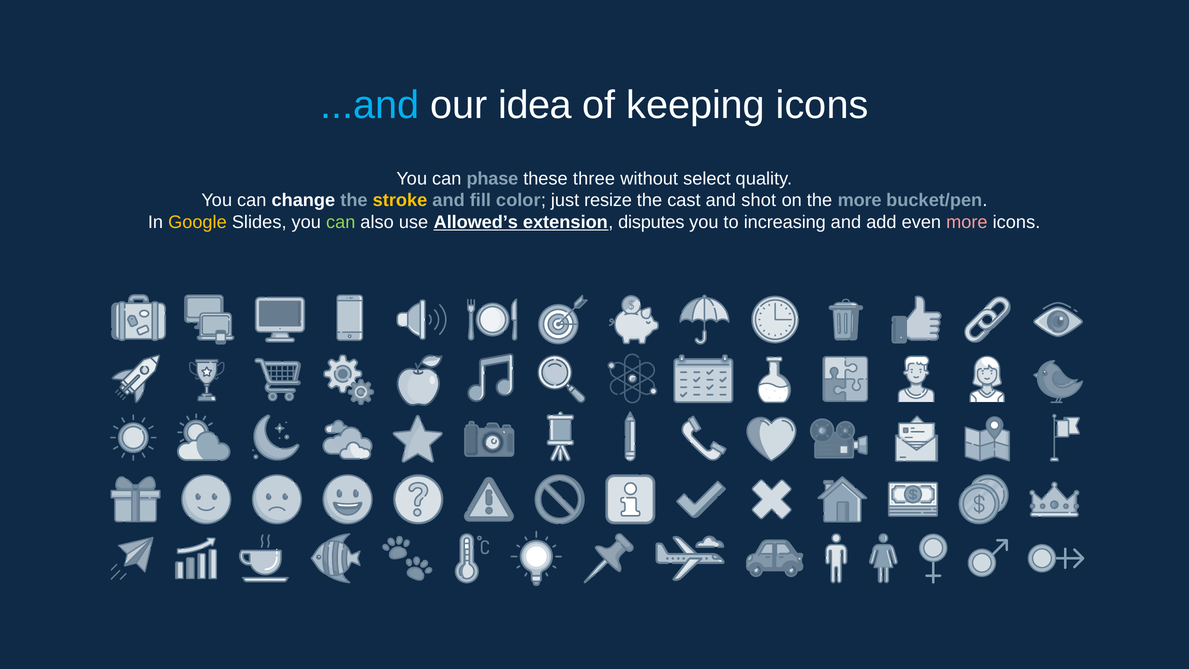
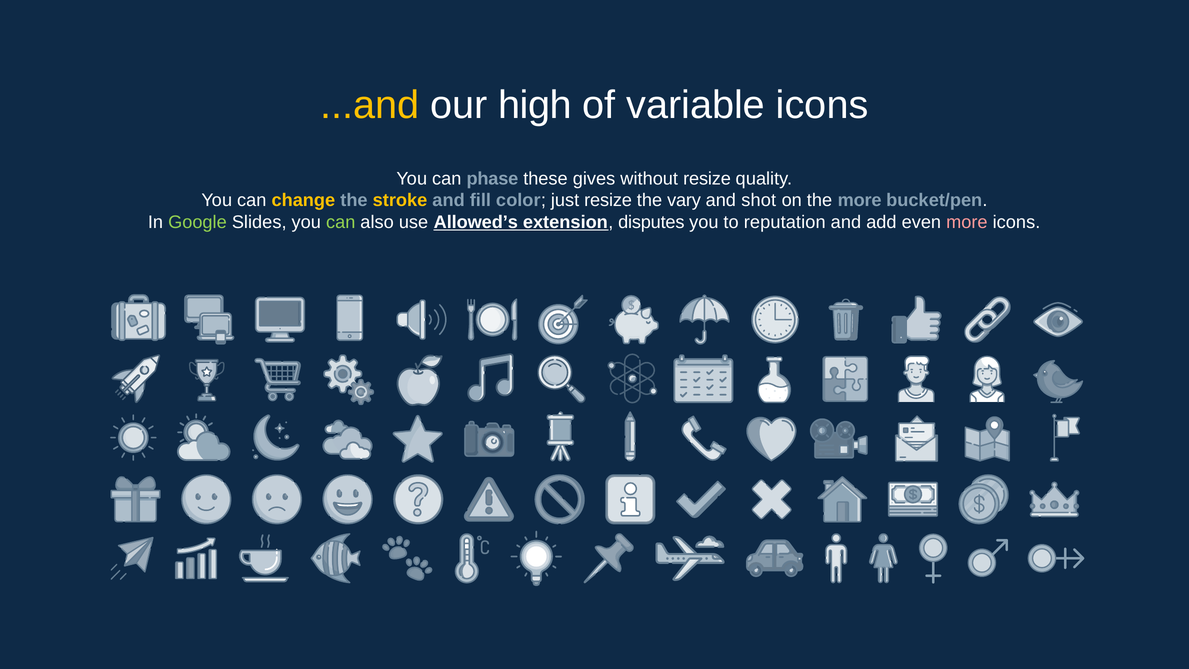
...and colour: light blue -> yellow (370, 105)
idea: idea -> high (535, 105)
keeping: keeping -> variable (696, 105)
three: three -> gives (594, 179)
without select: select -> resize (707, 179)
change colour: white -> yellow (303, 200)
cast: cast -> vary (684, 200)
Google colour: yellow -> light green (197, 222)
increasing: increasing -> reputation (785, 222)
